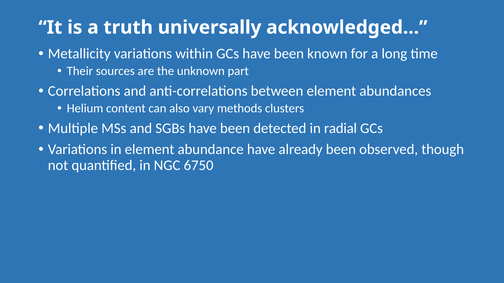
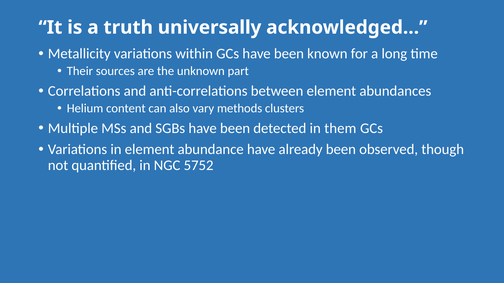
radial: radial -> them (340, 129)
6750: 6750 -> 5752 (199, 166)
